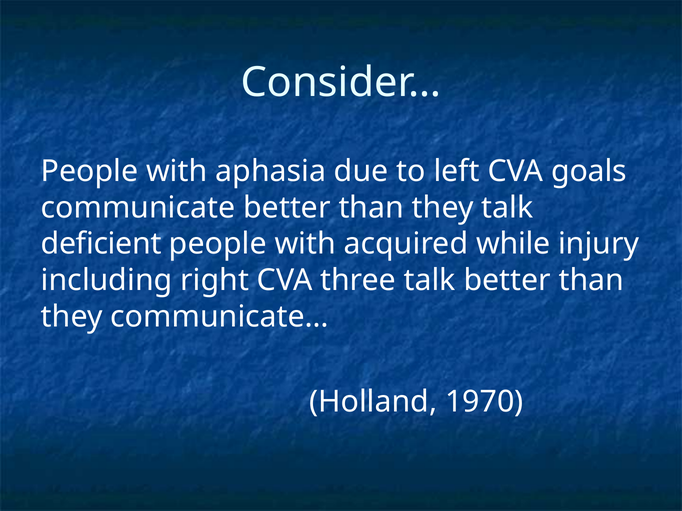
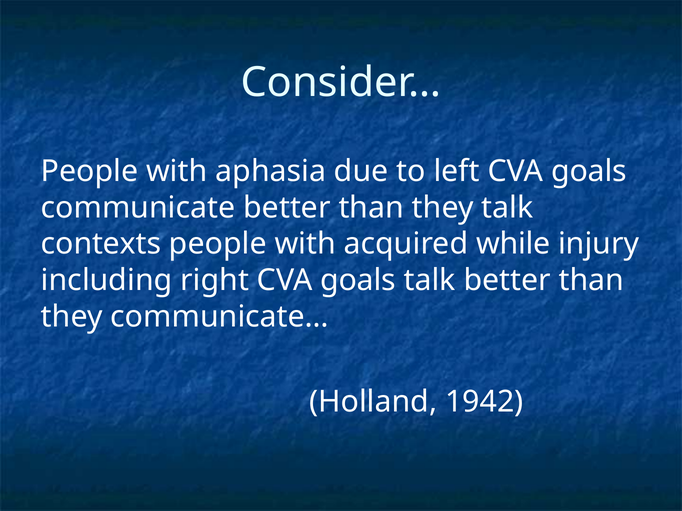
deficient: deficient -> contexts (101, 244)
right CVA three: three -> goals (358, 281)
1970: 1970 -> 1942 (484, 402)
